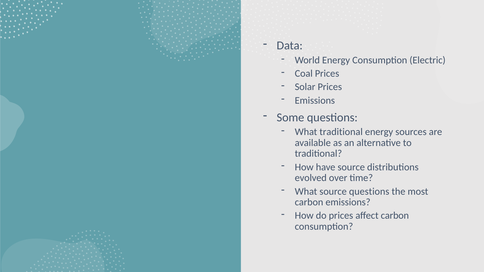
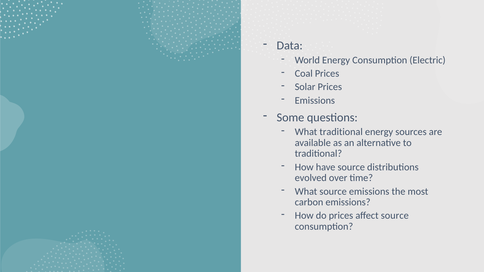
source questions: questions -> emissions (369, 192)
affect carbon: carbon -> source (395, 216)
